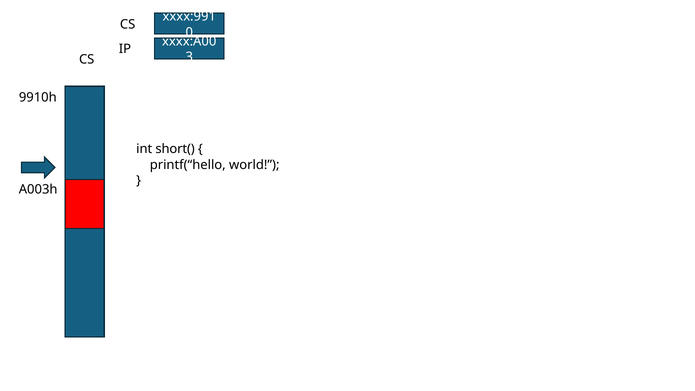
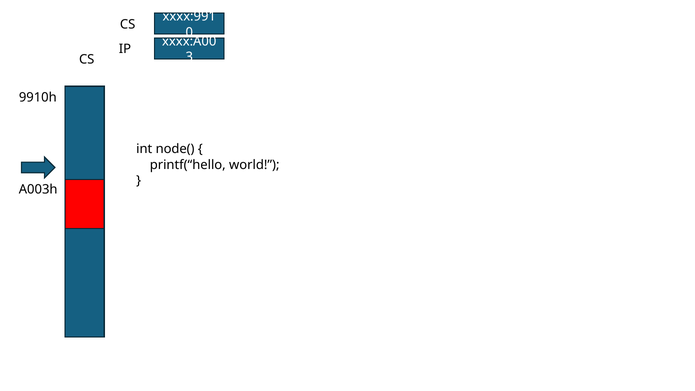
short(: short( -> node( (175, 149)
